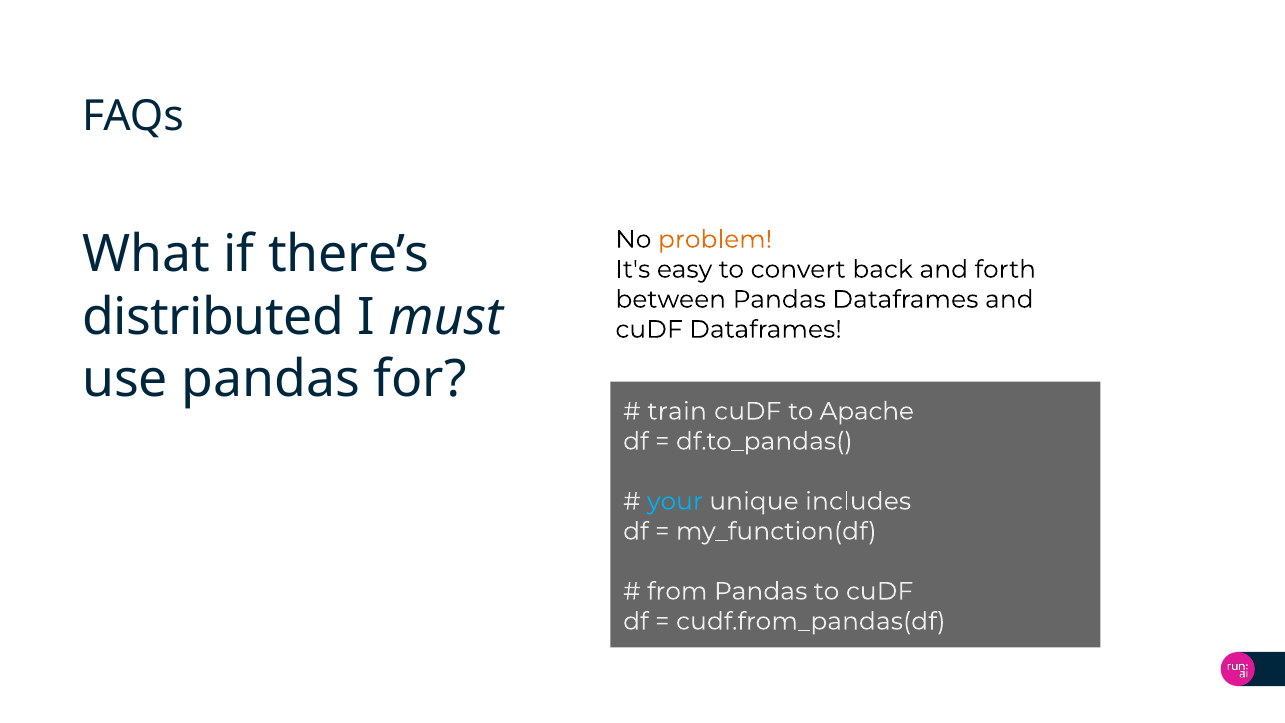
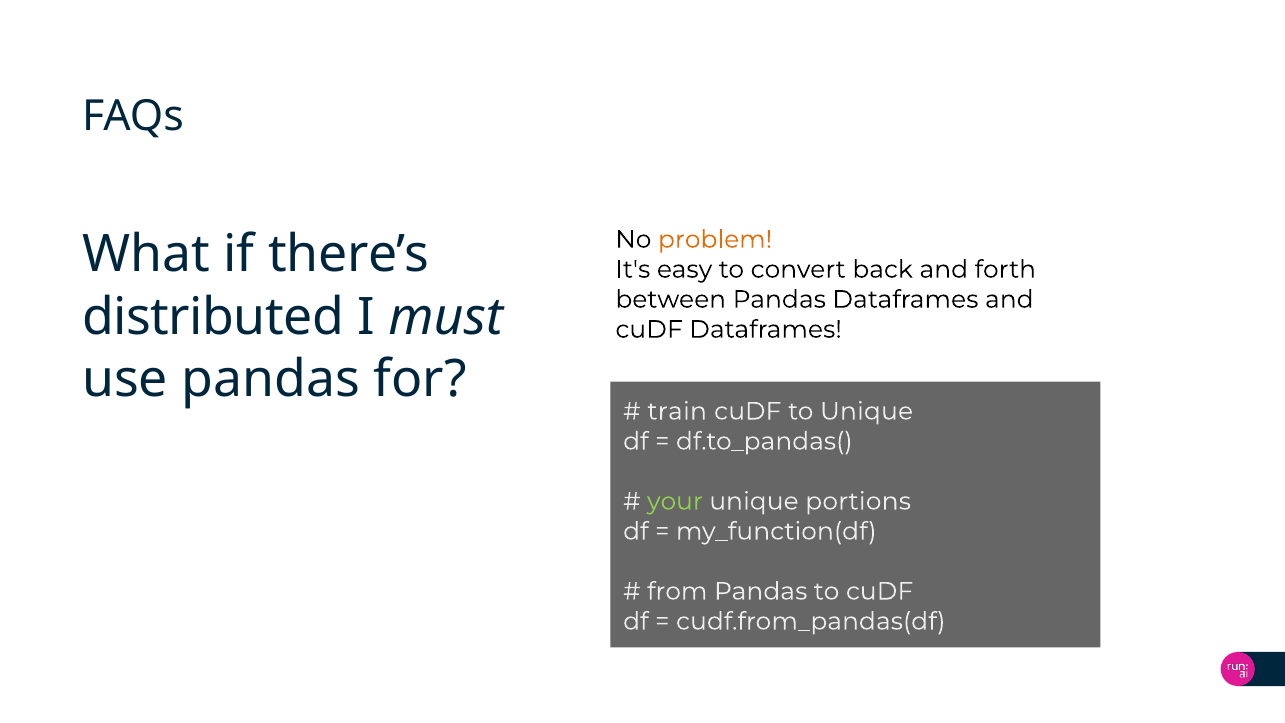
to Apache: Apache -> Unique (867, 411)
your colour: light blue -> light green (675, 501)
includes: includes -> portions (858, 501)
